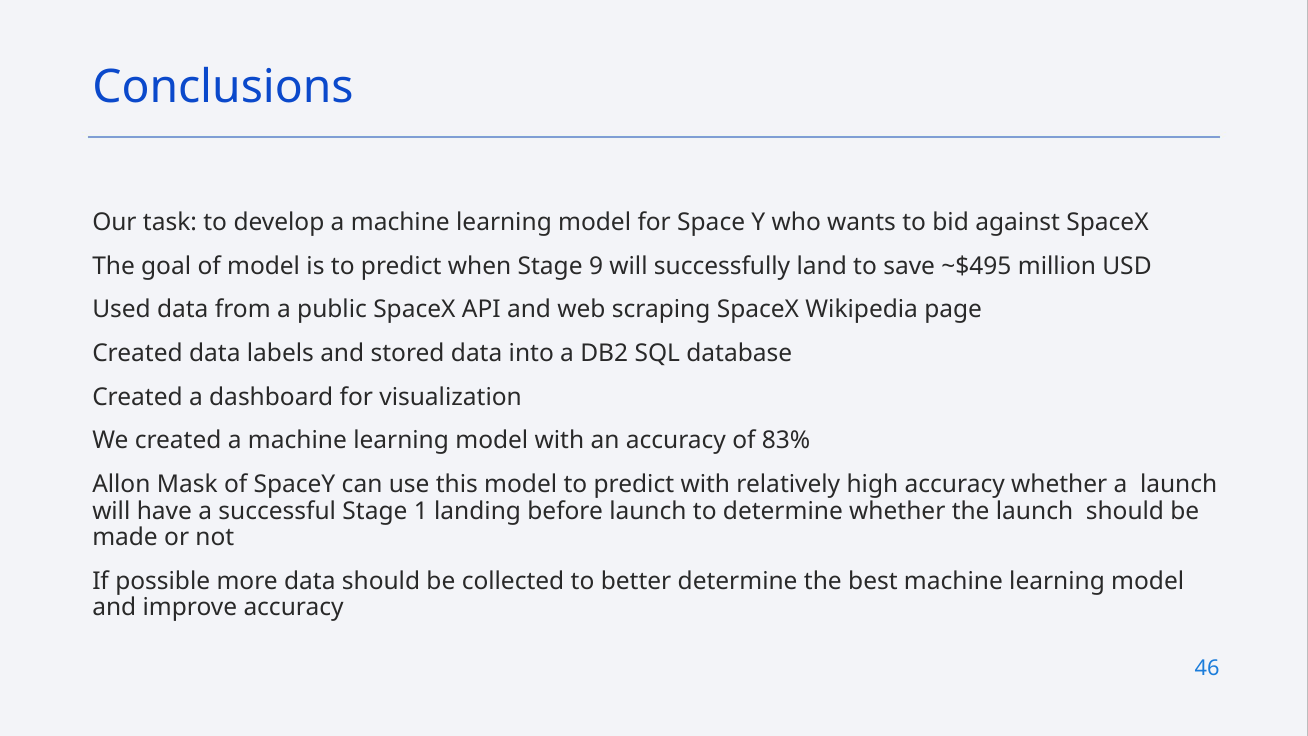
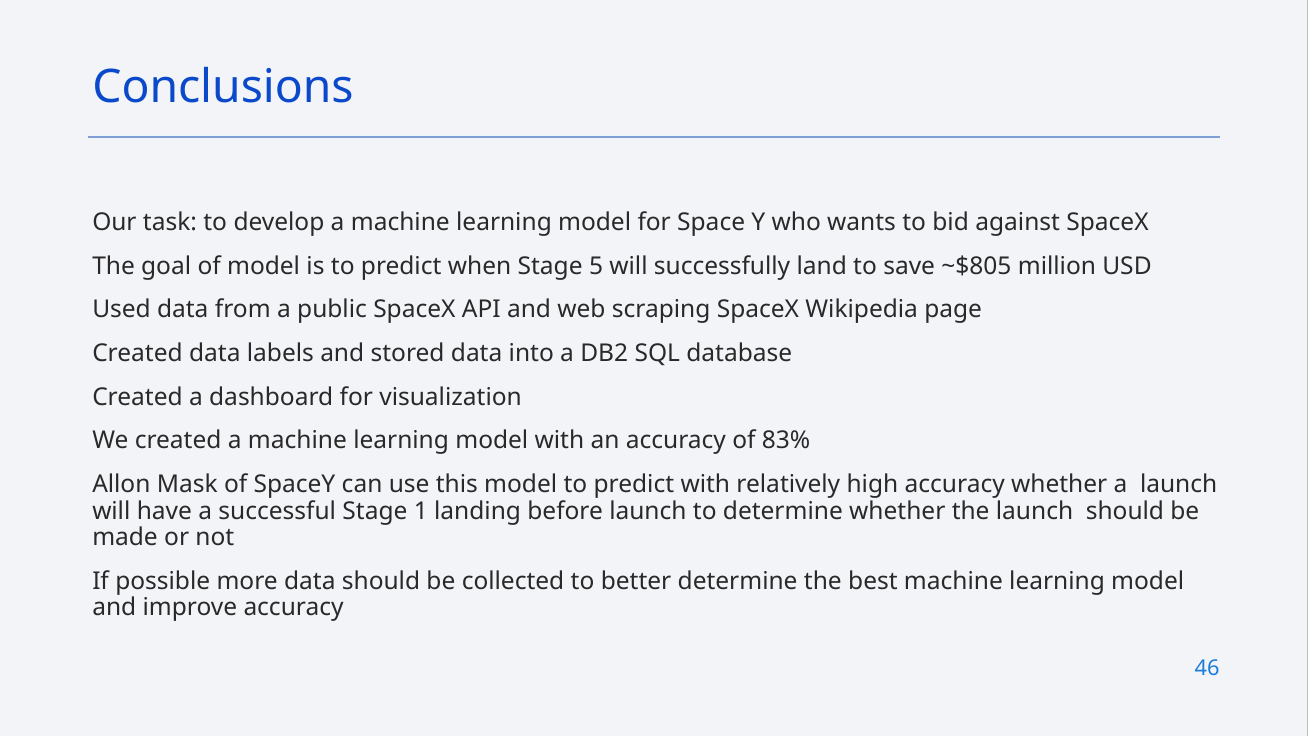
9: 9 -> 5 (596, 266)
~$495: ~$495 -> ~$805 (976, 266)
